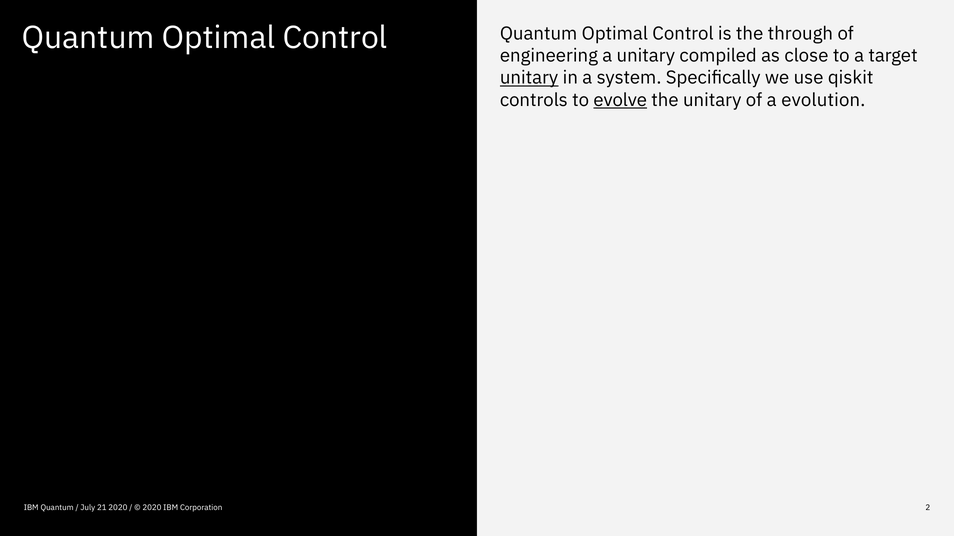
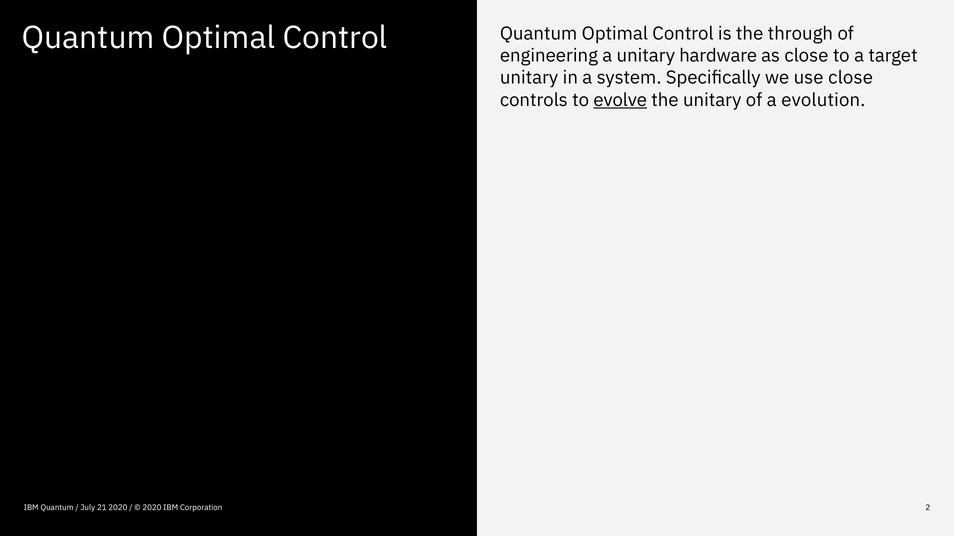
compiled: compiled -> hardware (718, 56)
unitary underline: present -> none (529, 78)
use qiskit: qiskit -> close (851, 78)
